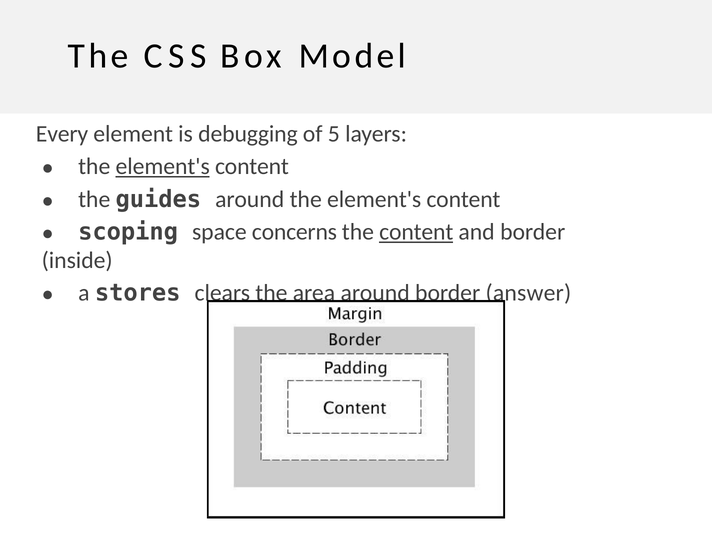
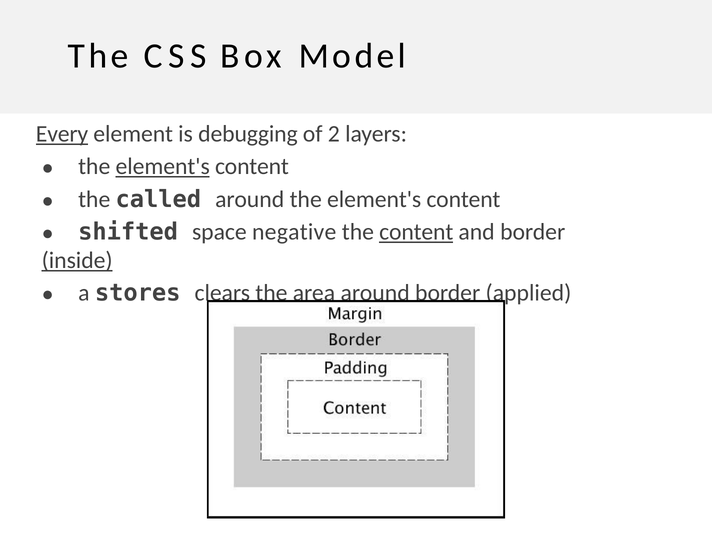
Every underline: none -> present (62, 134)
5: 5 -> 2 (334, 134)
guides: guides -> called (158, 199)
scoping: scoping -> shifted (128, 232)
concerns: concerns -> negative (294, 232)
inside underline: none -> present (77, 260)
answer: answer -> applied (528, 293)
